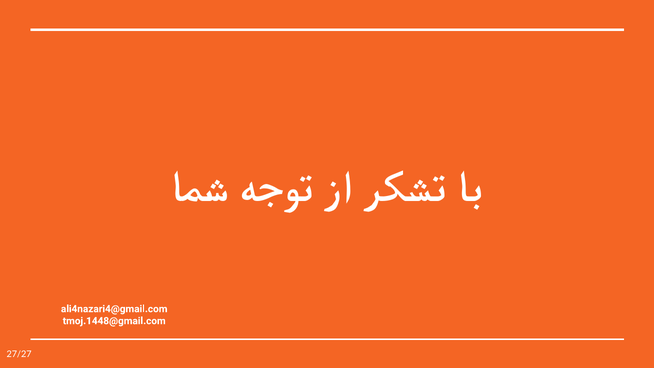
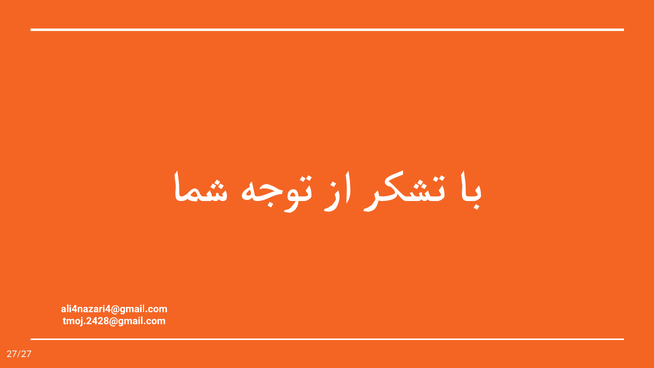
tmoj.1448@gmail.com: tmoj.1448@gmail.com -> tmoj.2428@gmail.com (114, 321)
